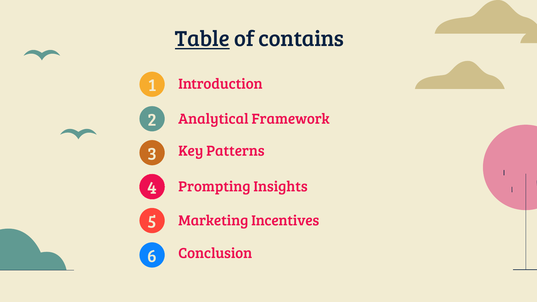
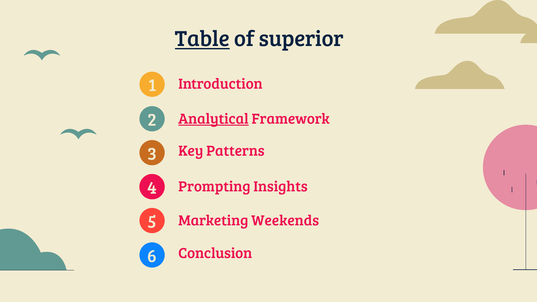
contains: contains -> superior (301, 39)
Analytical underline: none -> present (213, 119)
Incentives: Incentives -> Weekends (285, 221)
